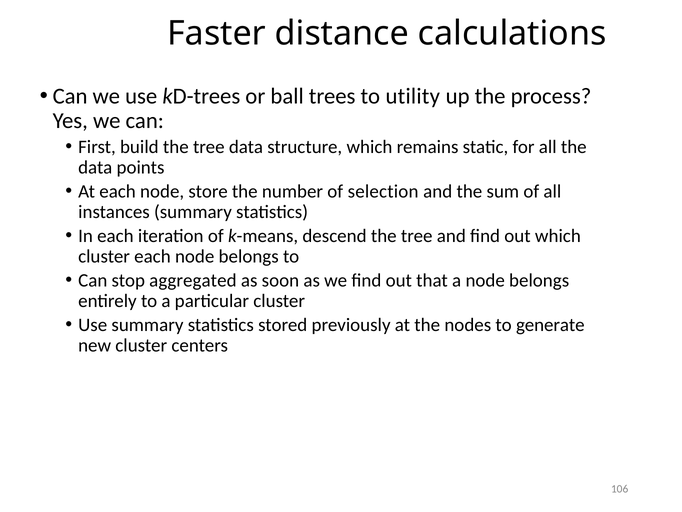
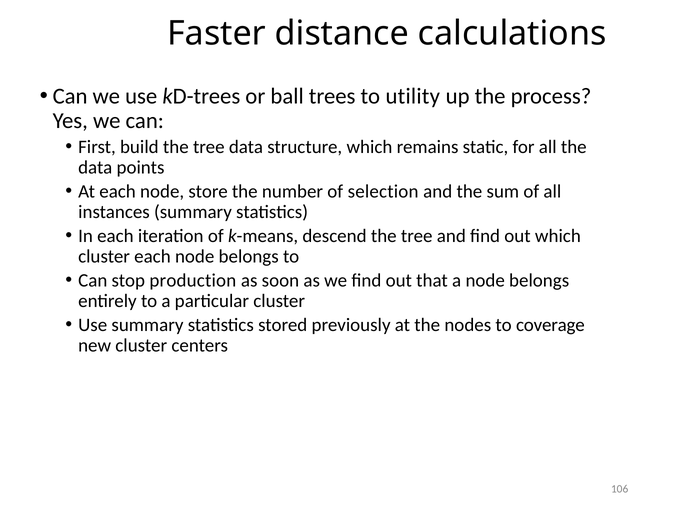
aggregated: aggregated -> production (193, 280)
generate: generate -> coverage (550, 325)
